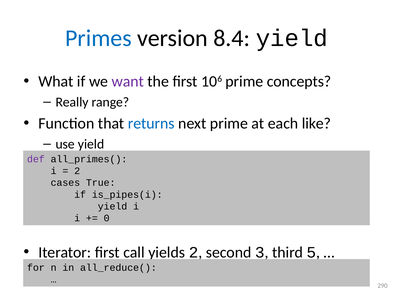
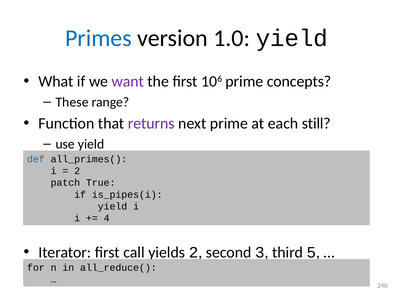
8.4: 8.4 -> 1.0 (232, 38)
Really: Really -> These (72, 102)
returns colour: blue -> purple (151, 123)
like: like -> still (316, 123)
def colour: purple -> blue (36, 159)
cases: cases -> patch (65, 183)
0: 0 -> 4 (107, 218)
